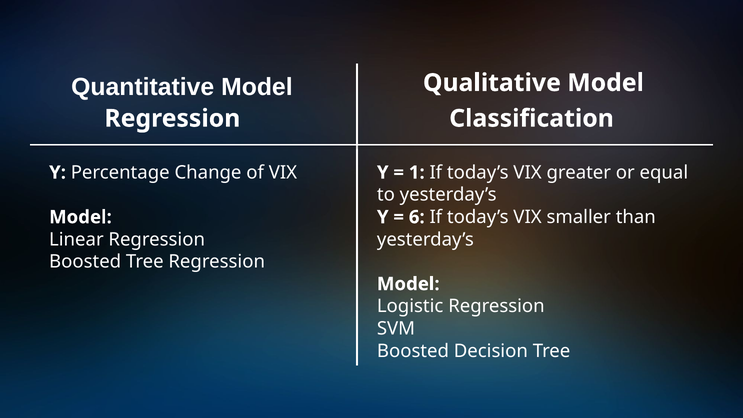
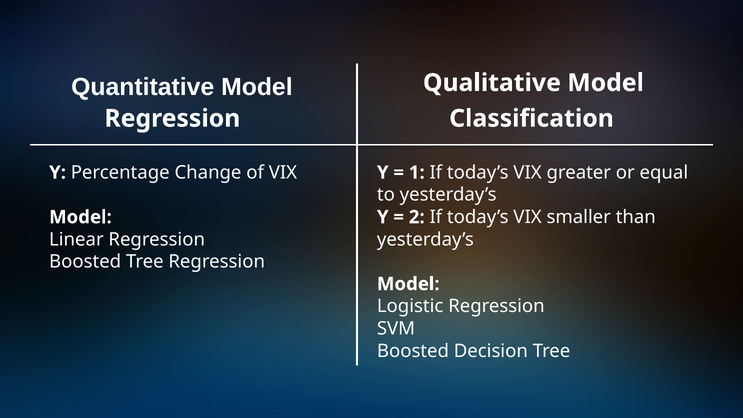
6: 6 -> 2 (417, 217)
